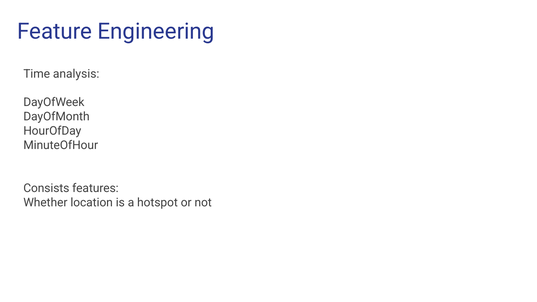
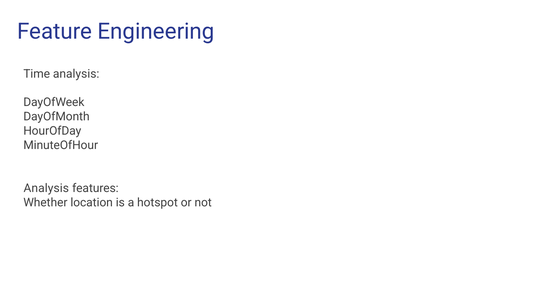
Consists: Consists -> Analysis (46, 188)
